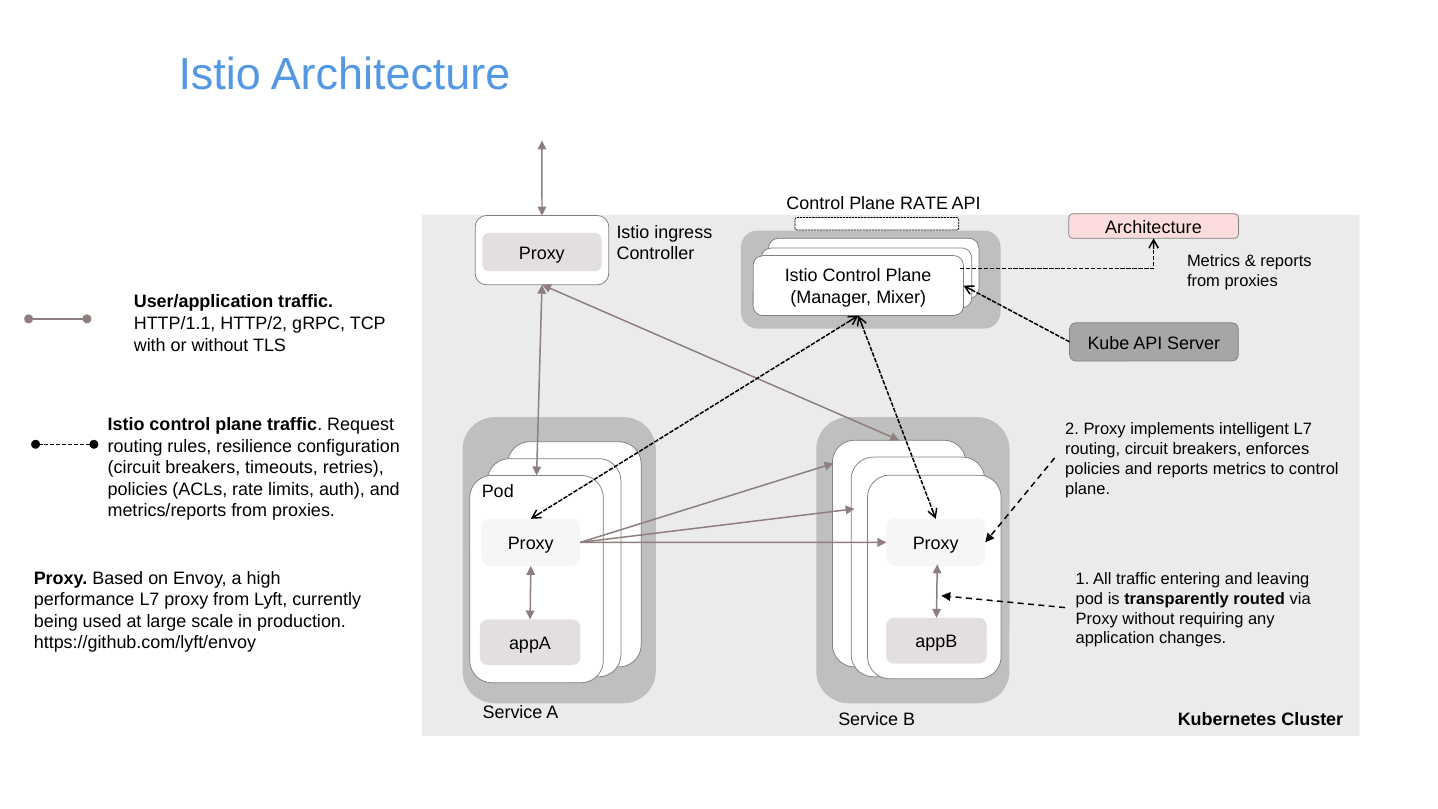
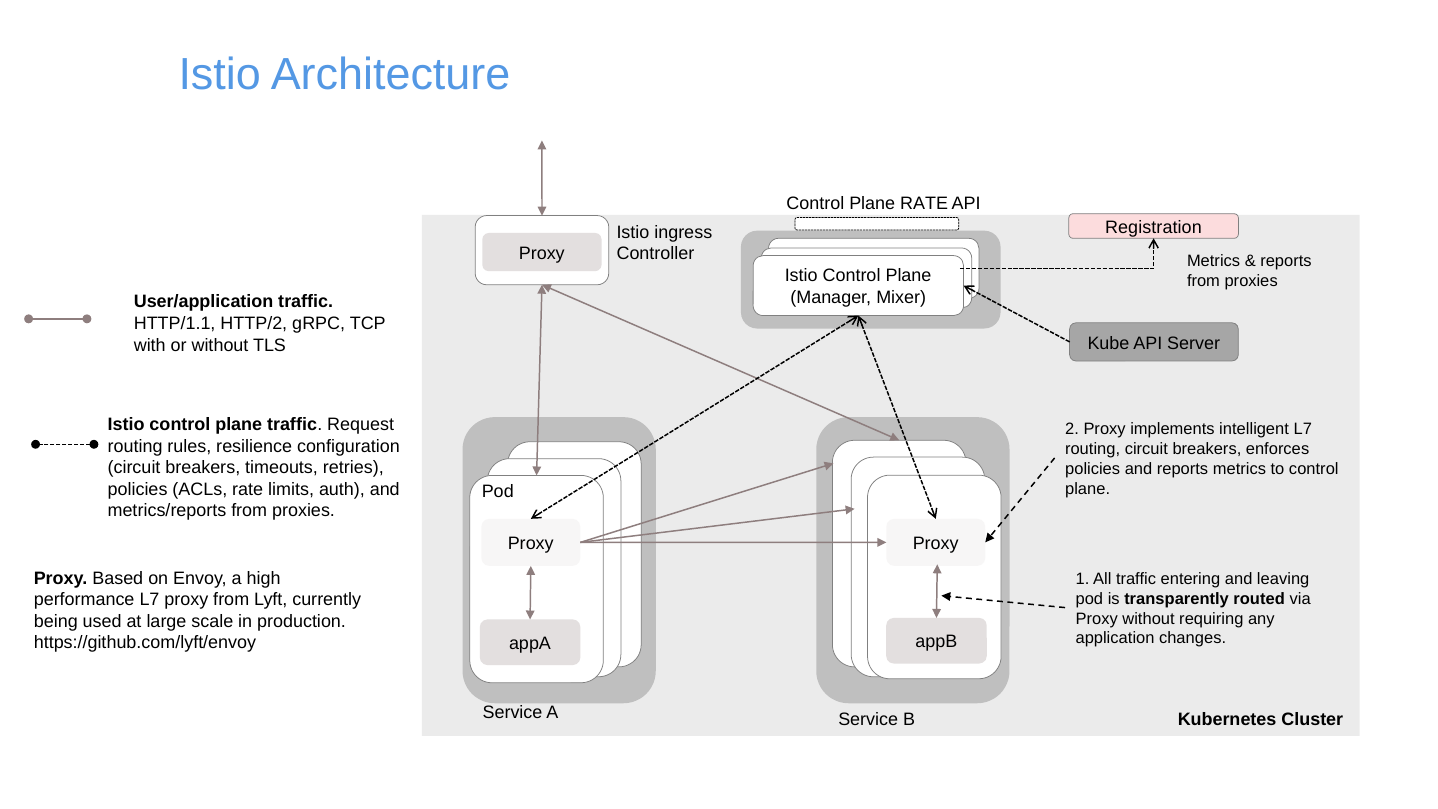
Architecture: Architecture -> Registration (1153, 227)
